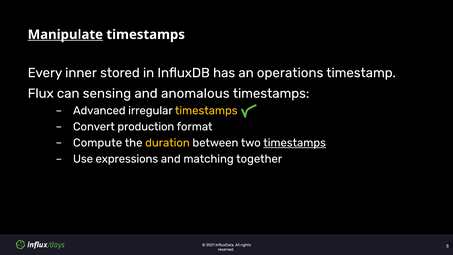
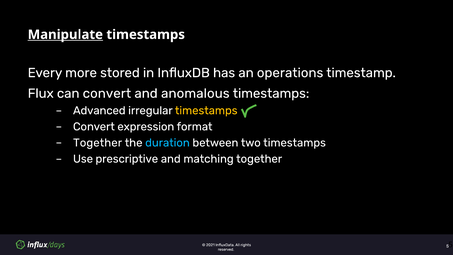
inner: inner -> more (81, 73)
can sensing: sensing -> convert (107, 93)
production: production -> expression (146, 127)
Compute: Compute -> Together (98, 143)
duration colour: yellow -> light blue (167, 143)
timestamps underline: present -> none (295, 143)
expressions: expressions -> prescriptive (127, 159)
